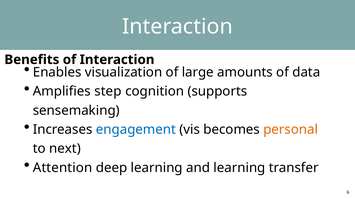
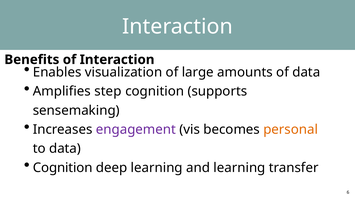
engagement colour: blue -> purple (136, 130)
to next: next -> data (65, 149)
Attention: Attention -> Cognition (63, 168)
